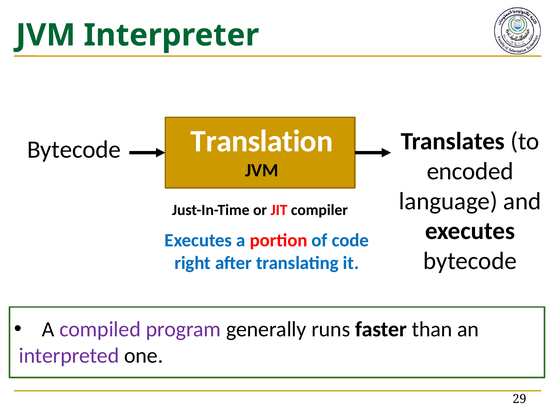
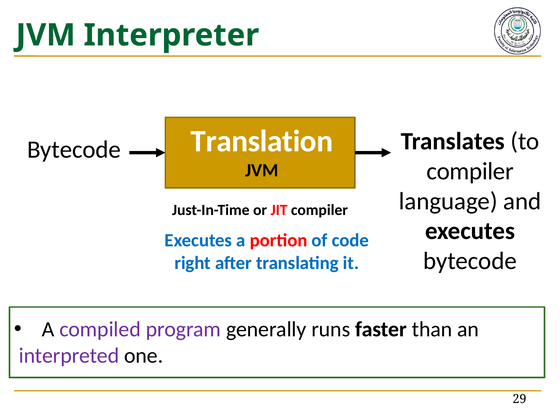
encoded: encoded -> compiler (470, 171)
